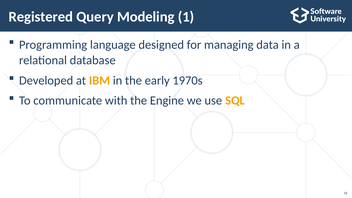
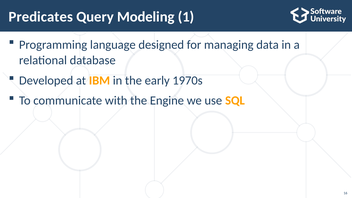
Registered: Registered -> Predicates (41, 17)
